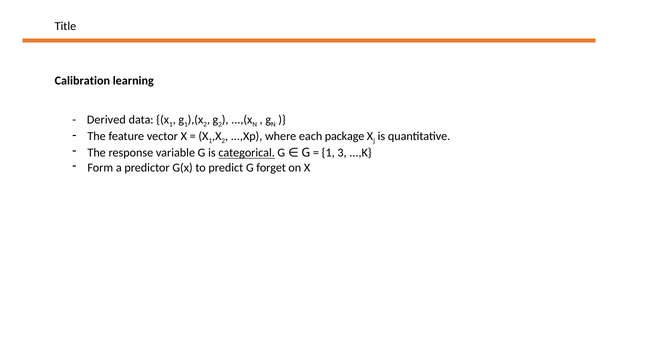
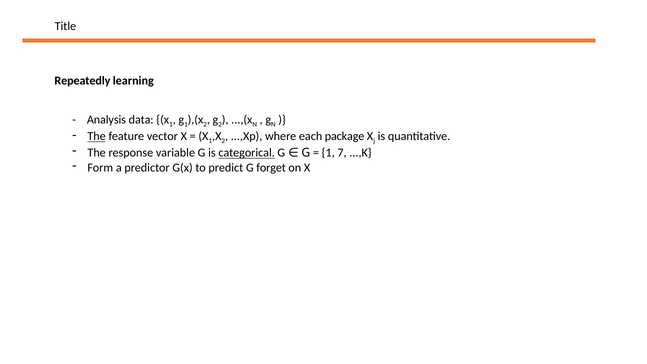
Calibration: Calibration -> Repeatedly (82, 81)
Derived: Derived -> Analysis (106, 120)
The underline: none -> present (97, 136)
3: 3 -> 7 (342, 153)
